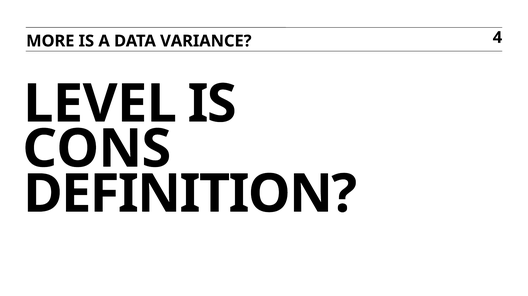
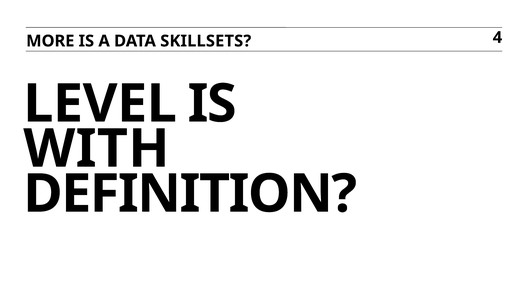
VARIANCE: VARIANCE -> SKILLSETS (206, 41)
CONS: CONS -> WITH (96, 149)
